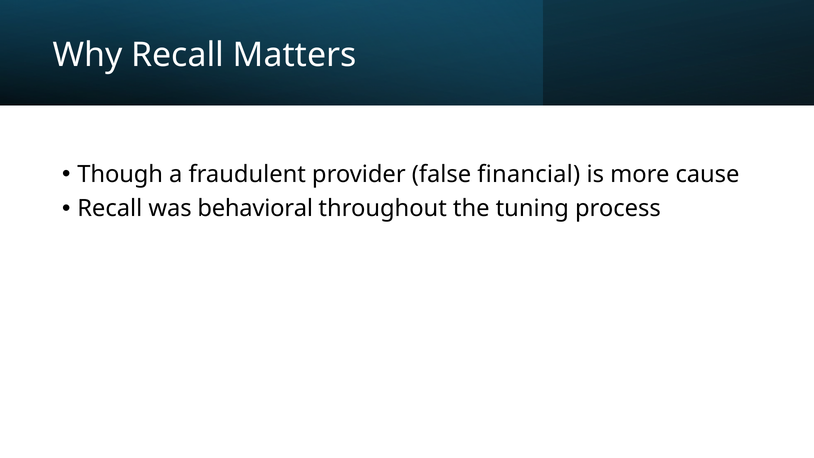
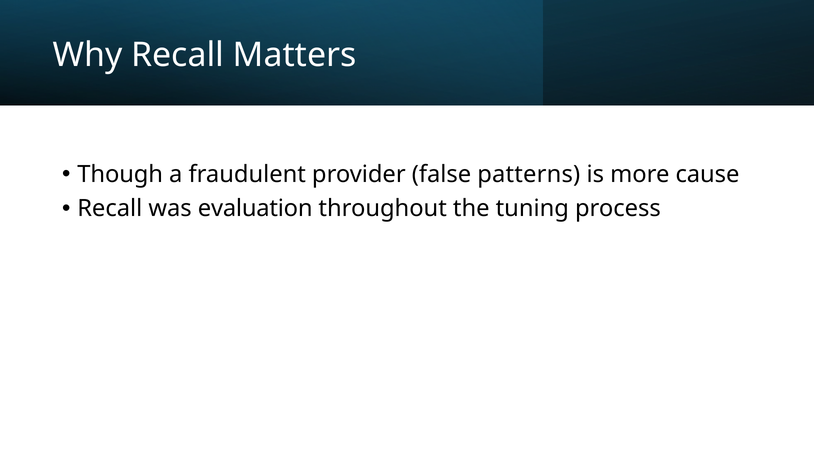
financial: financial -> patterns (529, 174)
behavioral: behavioral -> evaluation (255, 209)
